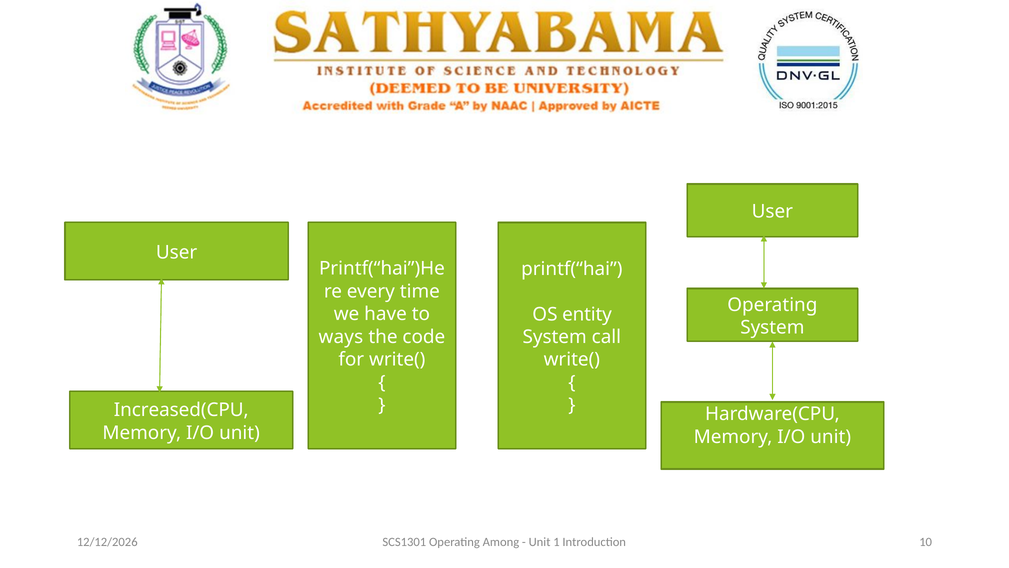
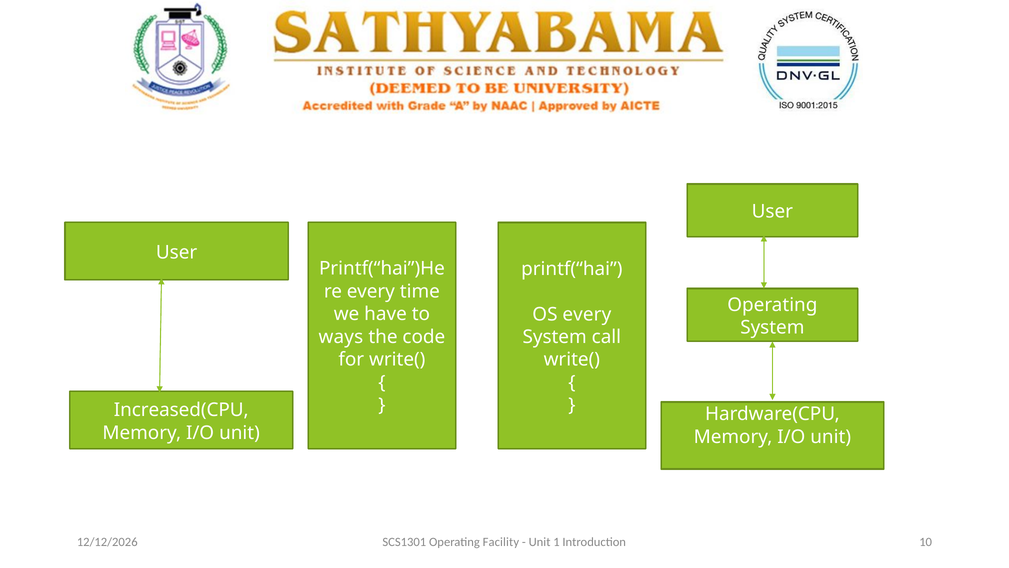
OS entity: entity -> every (587, 314)
Among: Among -> Facility (501, 542)
